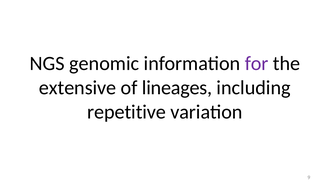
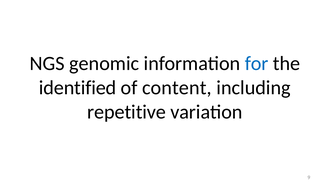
for colour: purple -> blue (257, 63)
extensive: extensive -> identified (78, 87)
lineages: lineages -> content (177, 87)
